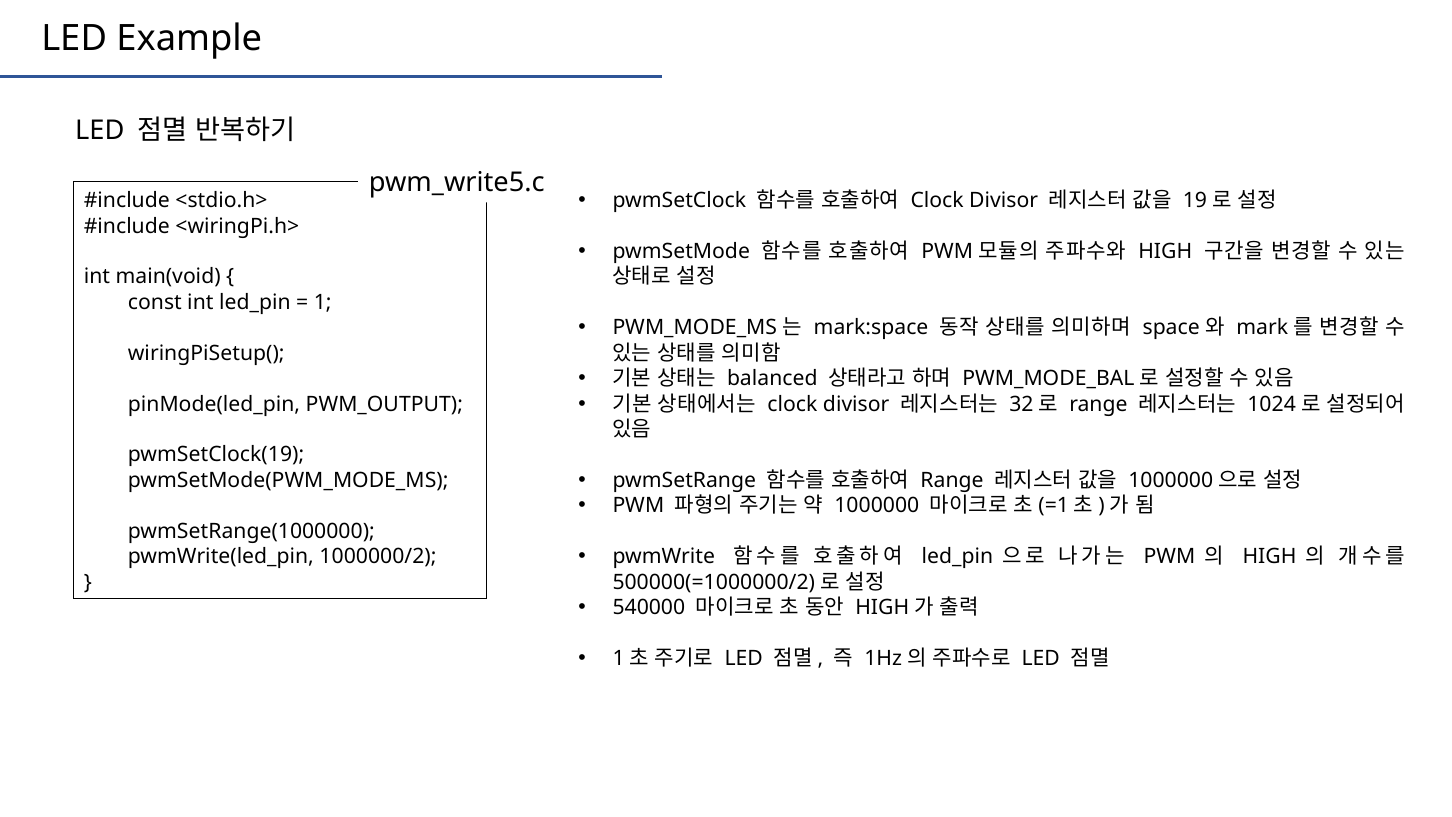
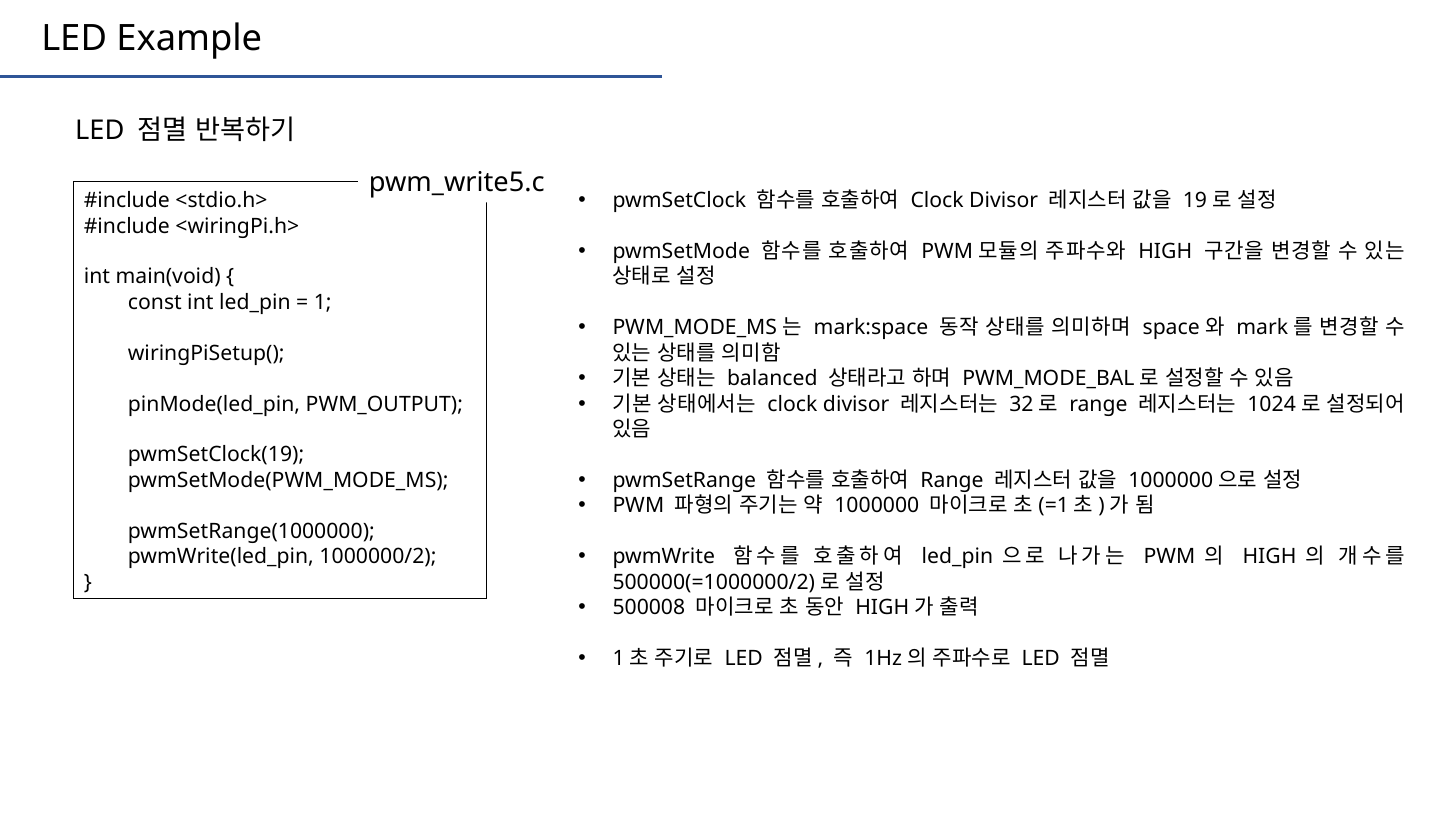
540000: 540000 -> 500008 (649, 607)
